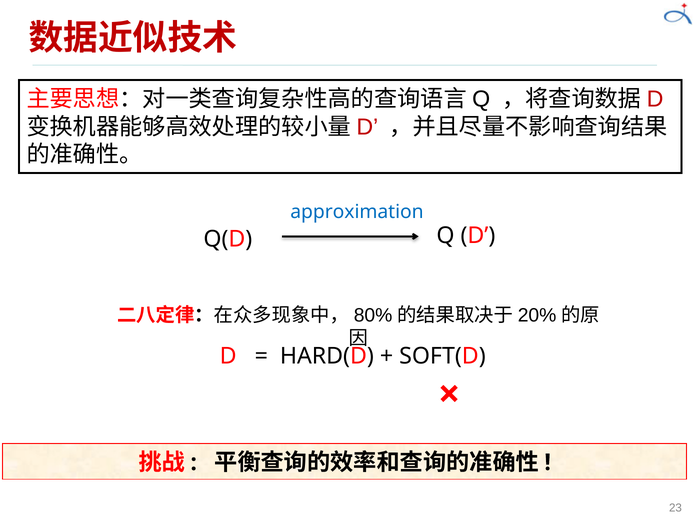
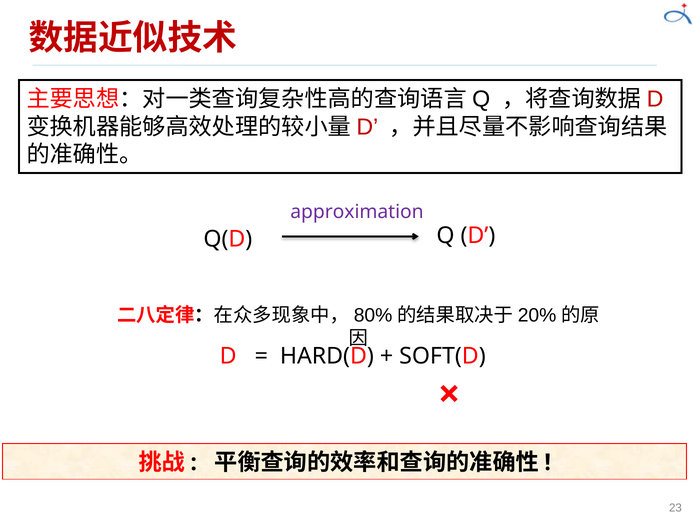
approximation colour: blue -> purple (357, 212)
